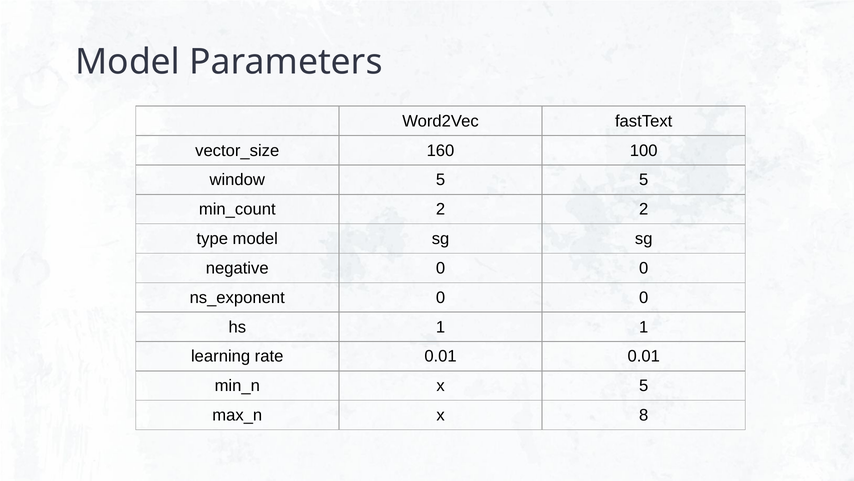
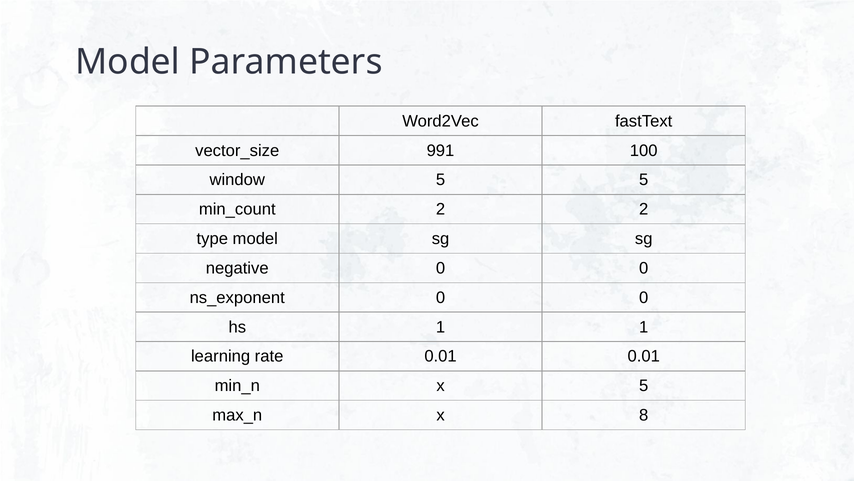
160: 160 -> 991 (440, 150)
